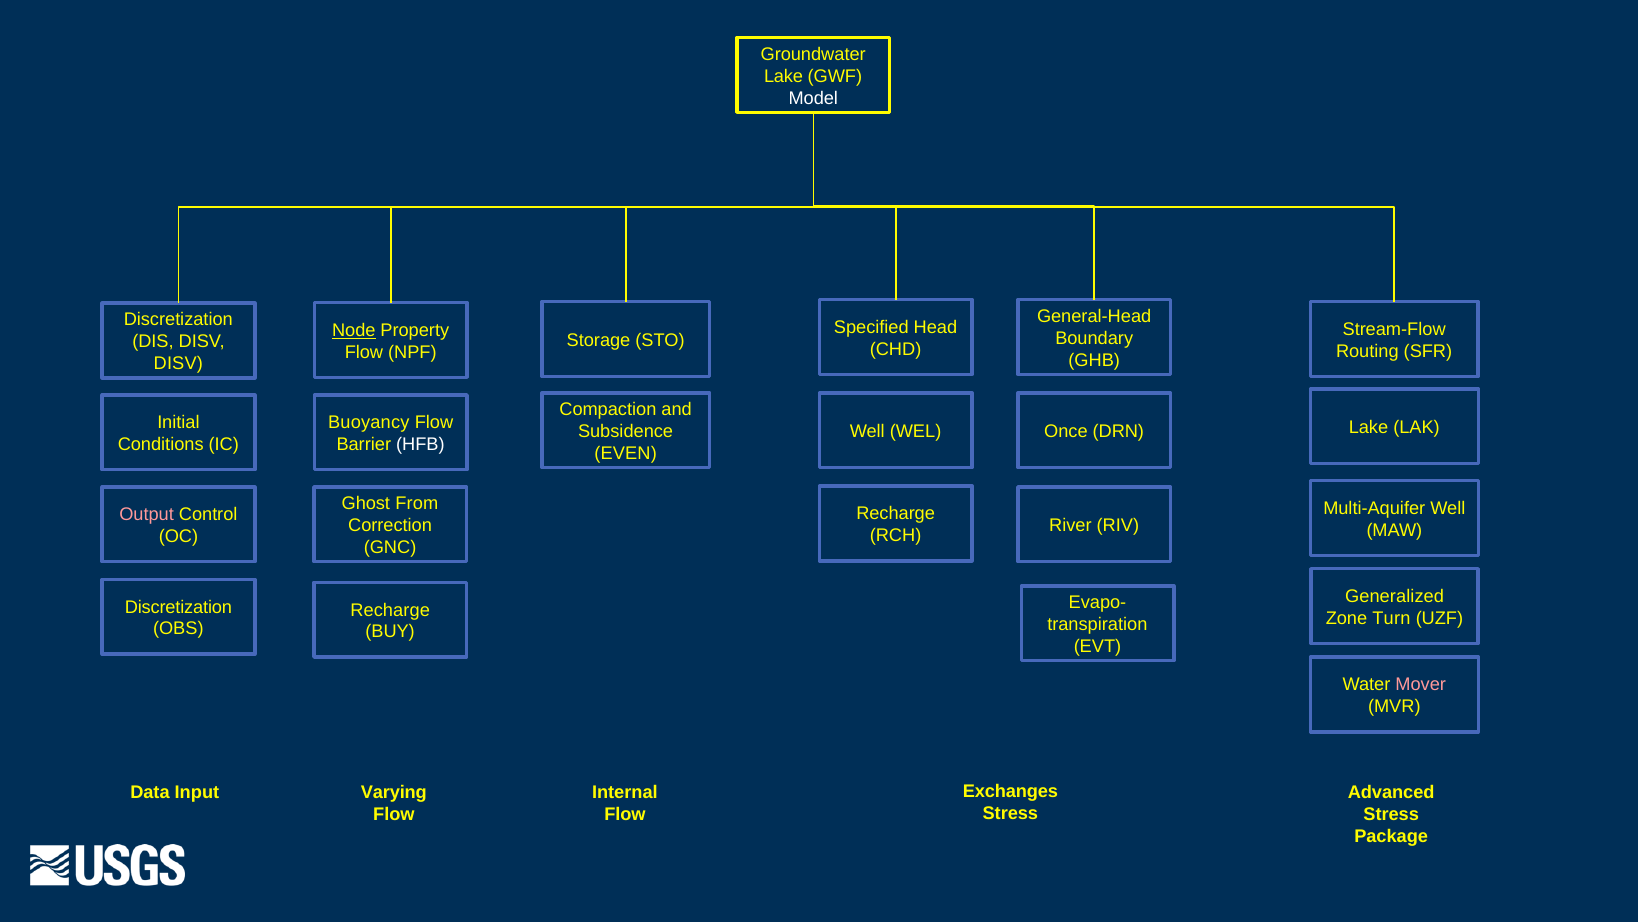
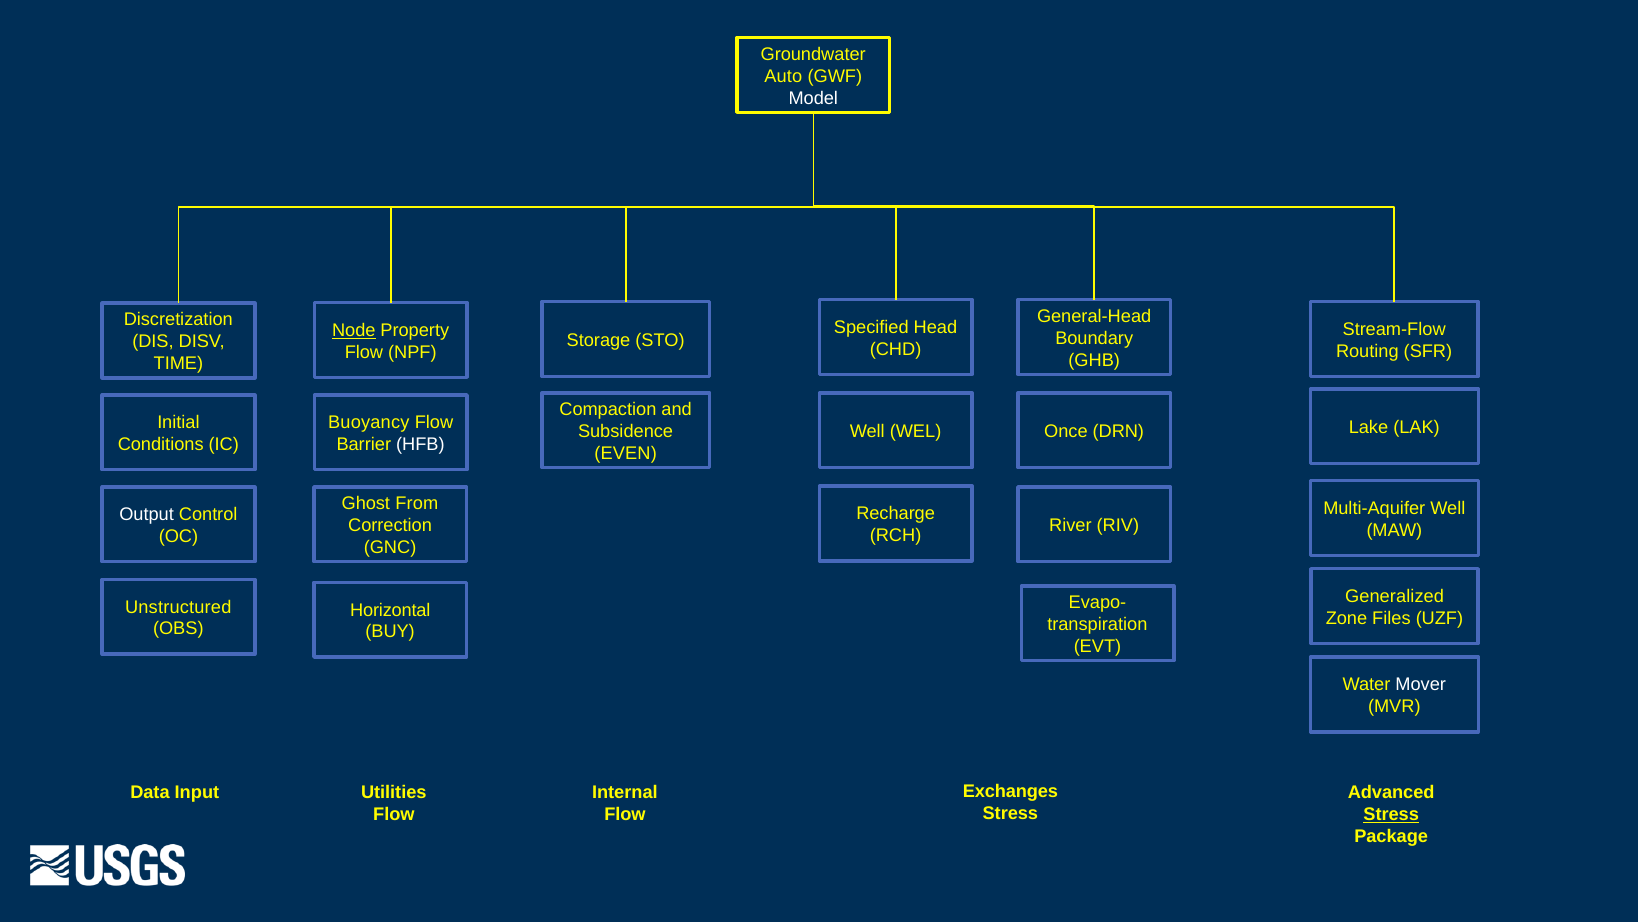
Lake: Lake -> Auto (783, 76)
DISV: DISV -> TIME (178, 363)
Output colour: pink -> white (147, 514)
Discretization: Discretization -> Unstructured (178, 607)
Recharge: Recharge -> Horizontal (390, 610)
Turn: Turn -> Files (1391, 618)
Mover colour: pink -> white (1421, 684)
Varying: Varying -> Utilities (394, 792)
Stress underline: none -> present (1391, 814)
